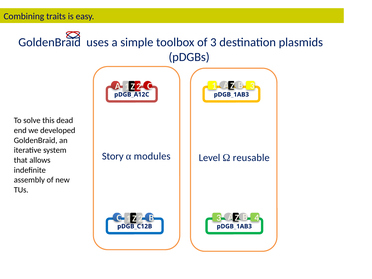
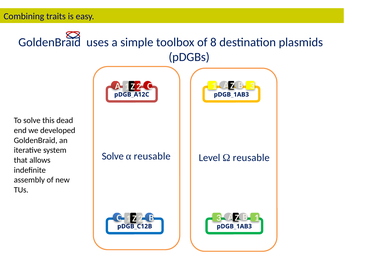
of 3: 3 -> 8 (213, 42)
Story: Story -> Solve (113, 156)
α modules: modules -> reusable (152, 156)
3 4: 4 -> 1 (257, 218)
